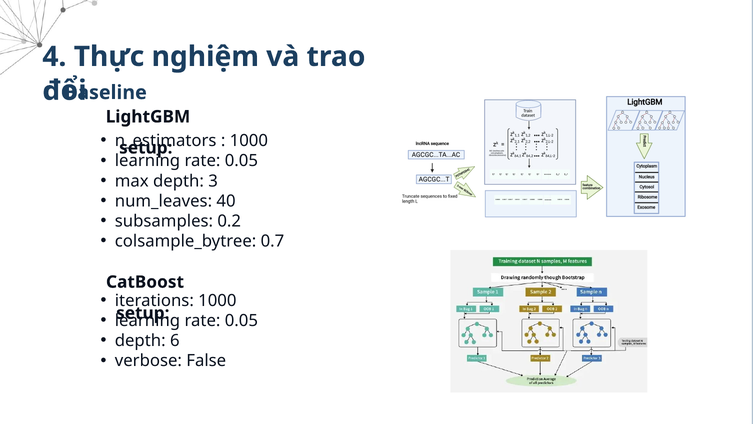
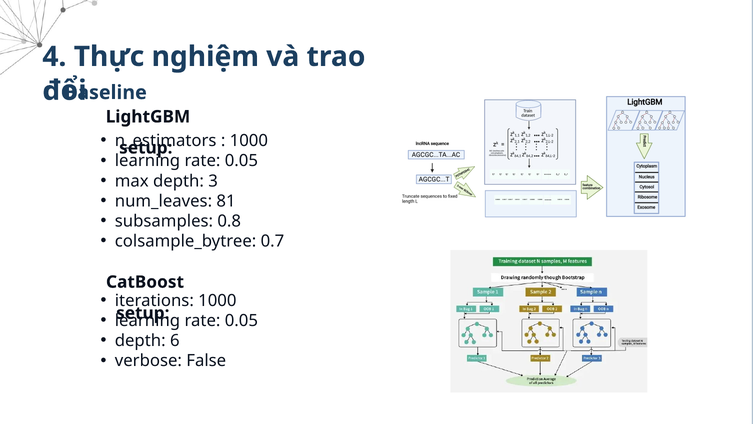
40: 40 -> 81 (226, 201)
0.2: 0.2 -> 0.8 (229, 221)
